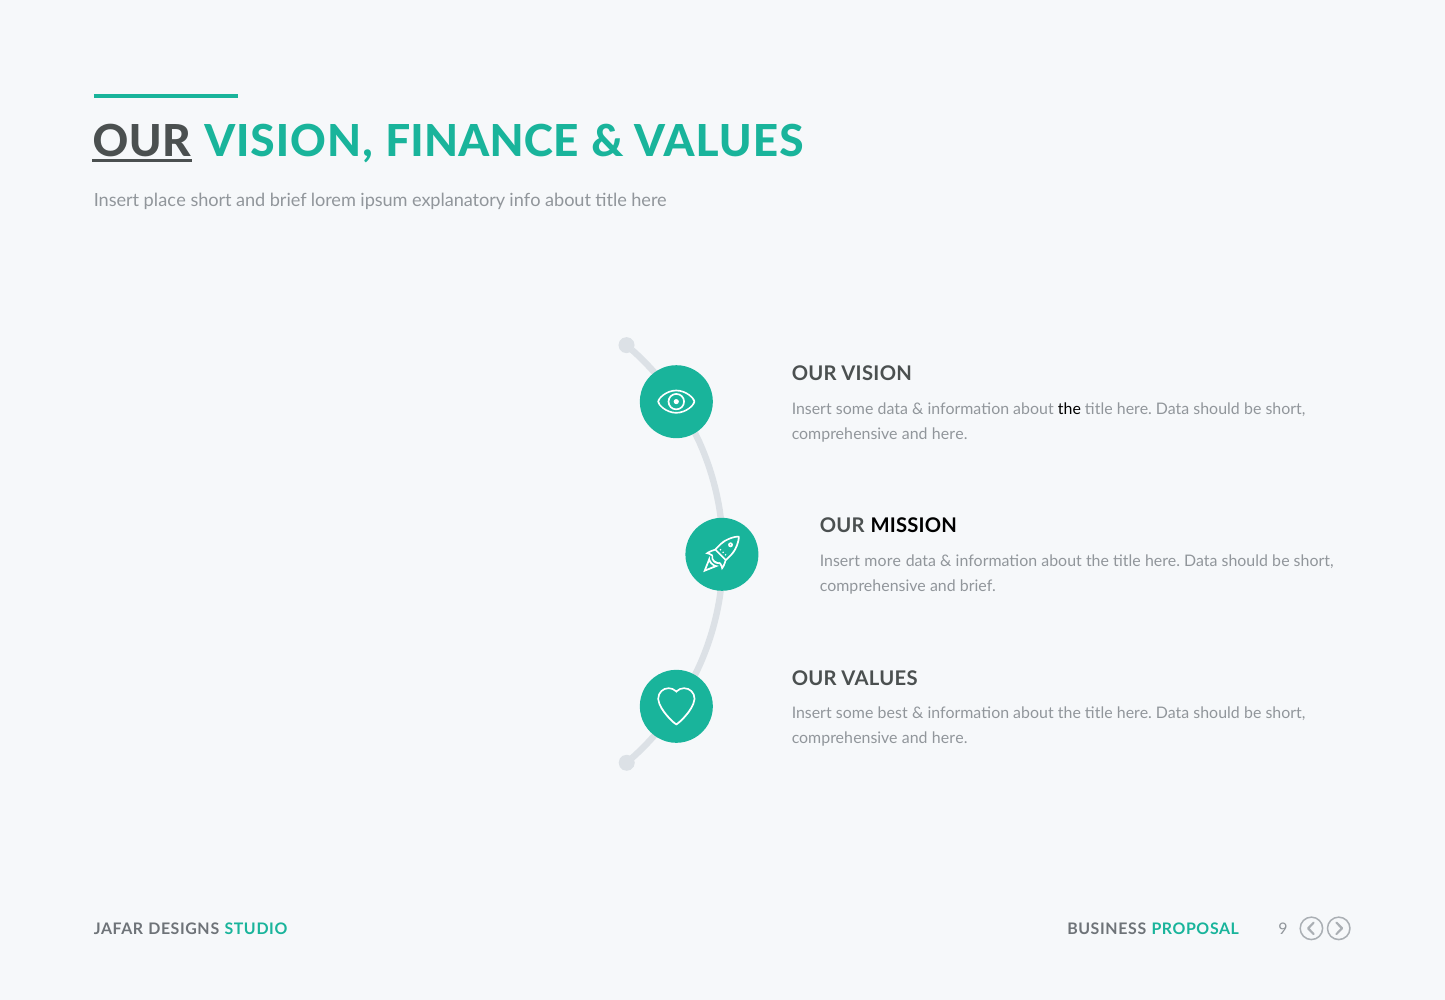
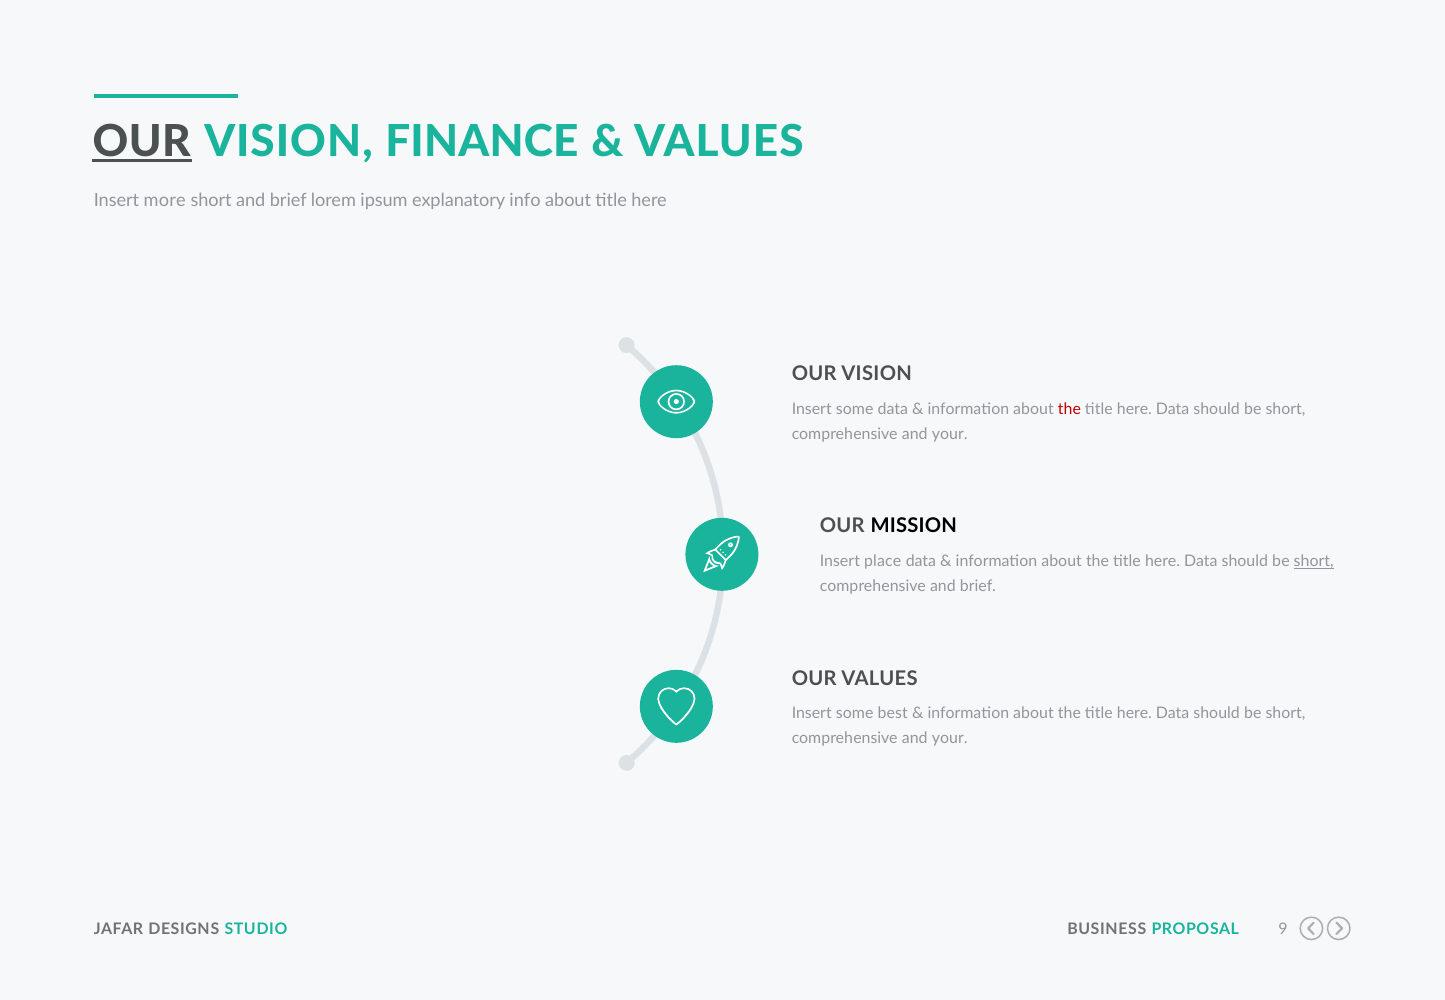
place: place -> more (165, 201)
the colour: black -> red (1069, 409)
here: here -> your (950, 434)
more: more -> place (883, 561)
short underline: none -> present (1314, 561)
here: here -> your (950, 739)
